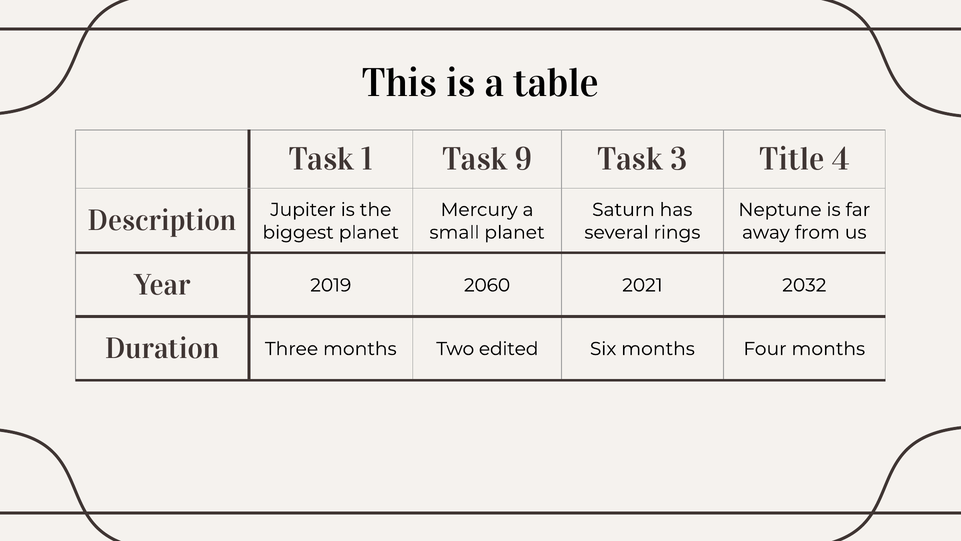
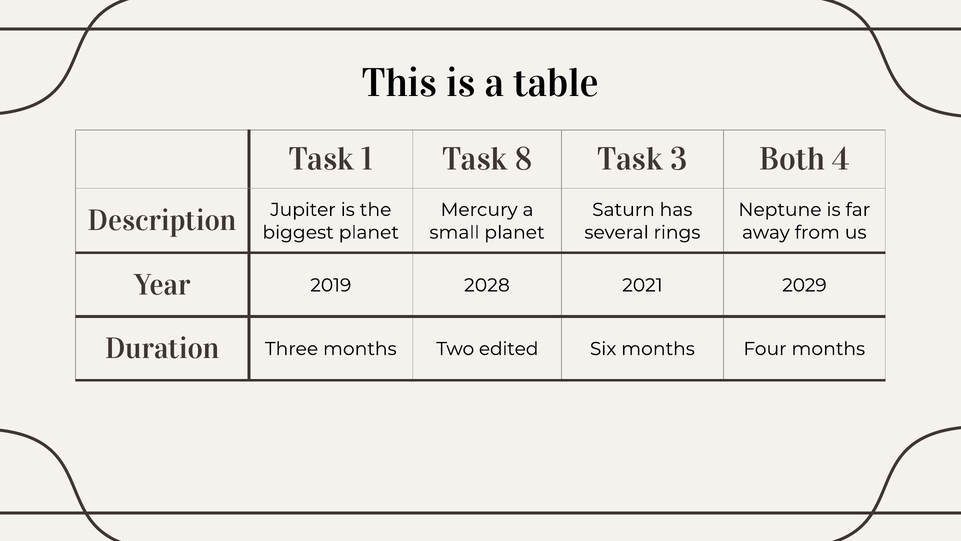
9: 9 -> 8 (524, 159)
Title: Title -> Both (792, 159)
2060: 2060 -> 2028 (487, 285)
2032: 2032 -> 2029 (804, 285)
